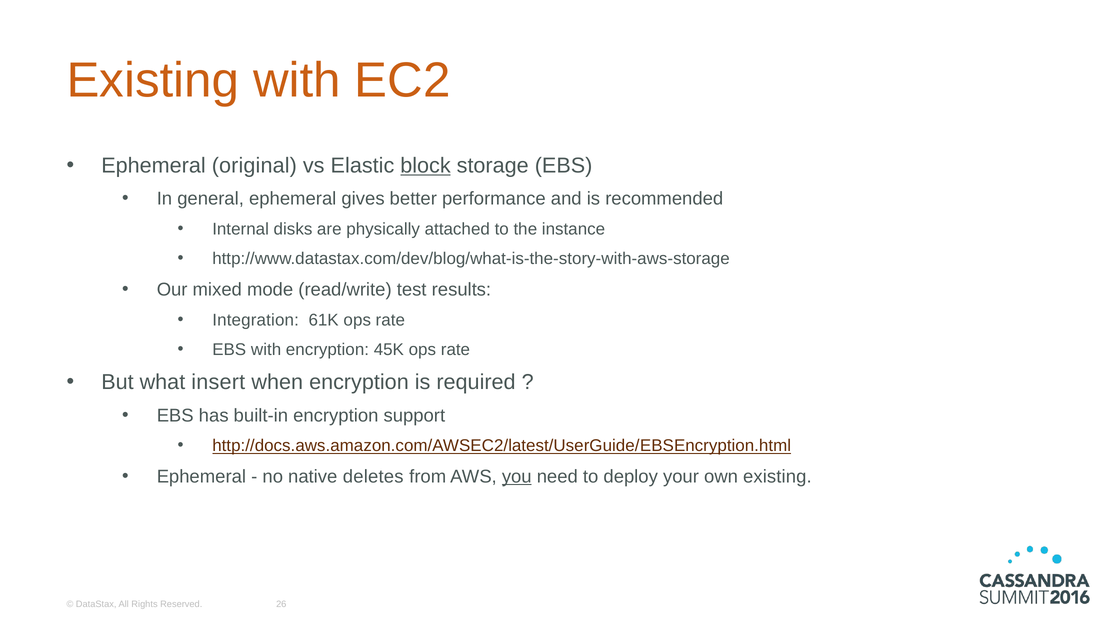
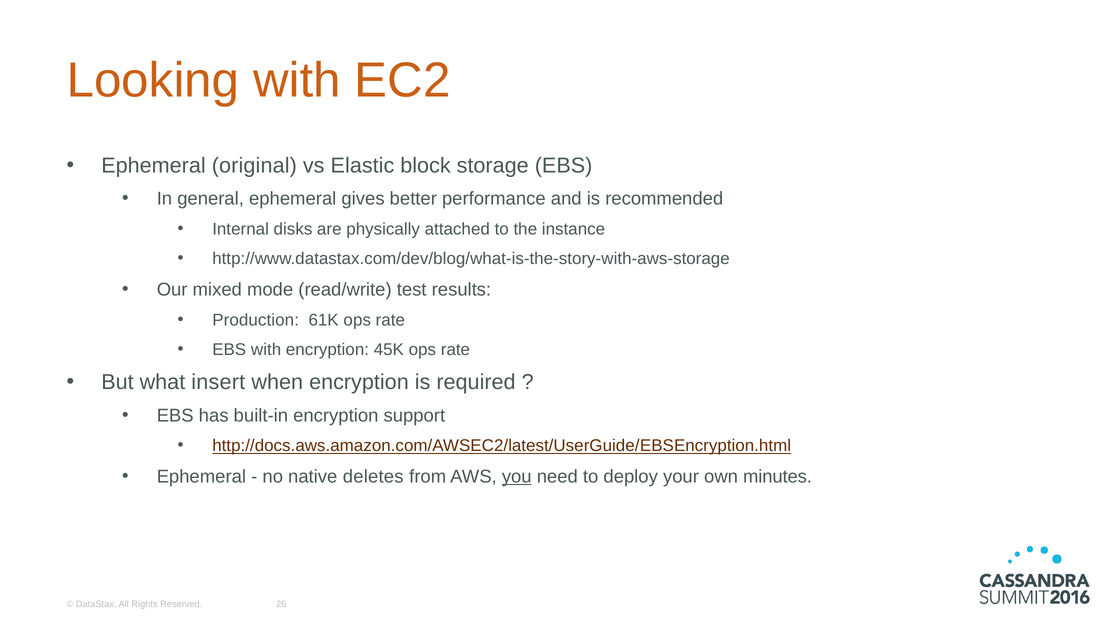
Existing: Existing -> Looking (153, 80)
block underline: present -> none (426, 166)
Integration: Integration -> Production (256, 320)
own existing: existing -> minutes (777, 477)
